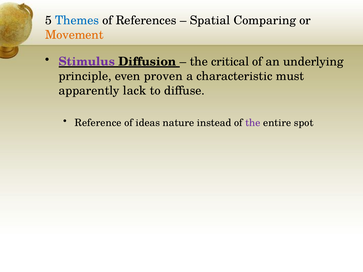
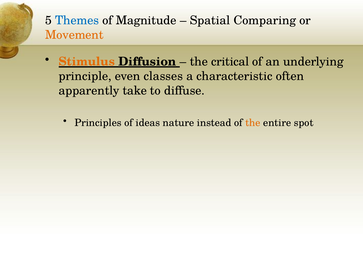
References: References -> Magnitude (146, 20)
Stimulus colour: purple -> orange (87, 62)
proven: proven -> classes (163, 76)
must: must -> often (290, 76)
lack: lack -> take (135, 91)
Reference: Reference -> Principles (98, 123)
the colour: purple -> orange (253, 123)
